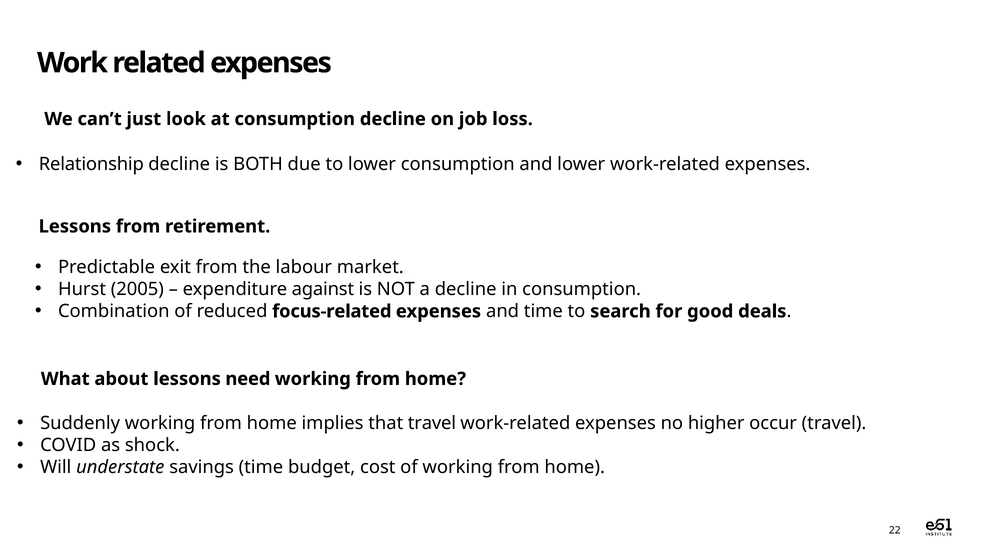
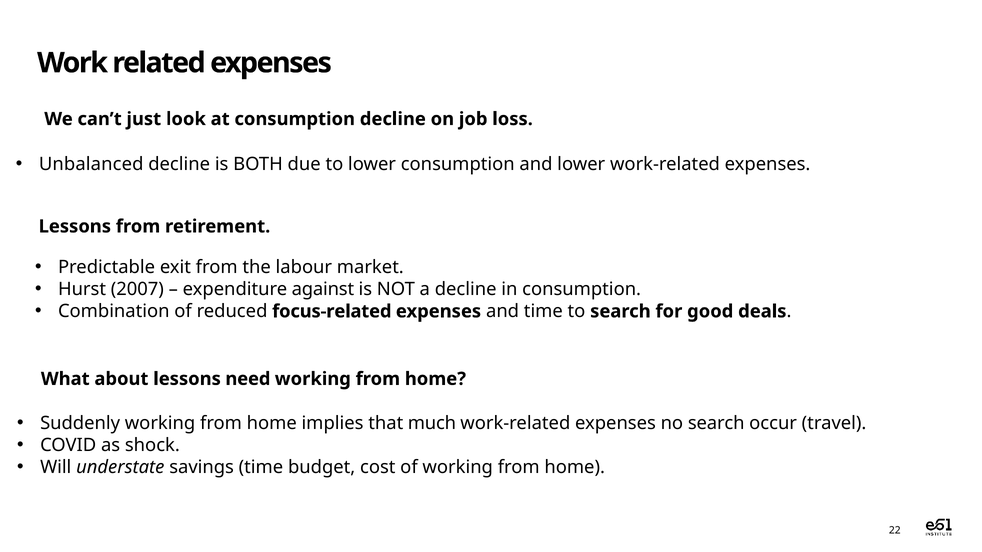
Relationship: Relationship -> Unbalanced (91, 164)
2005: 2005 -> 2007 (137, 289)
that travel: travel -> much (432, 423)
no higher: higher -> search (716, 423)
